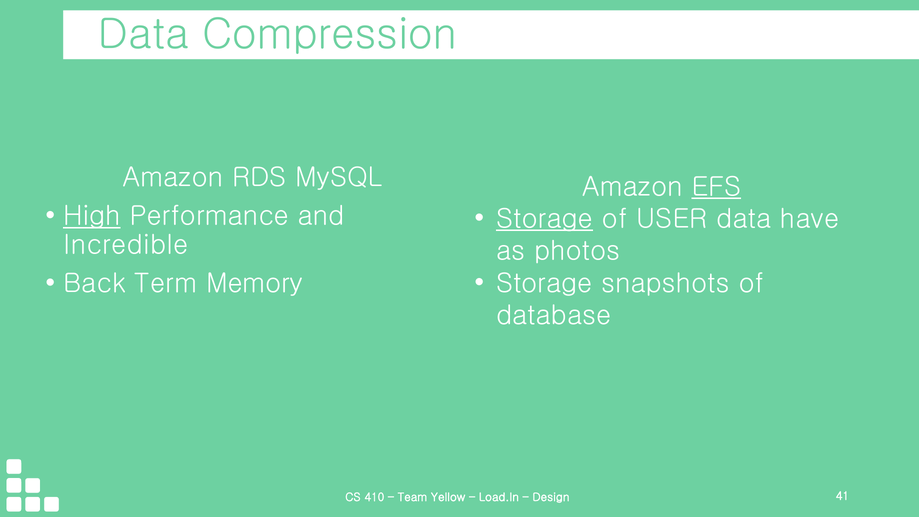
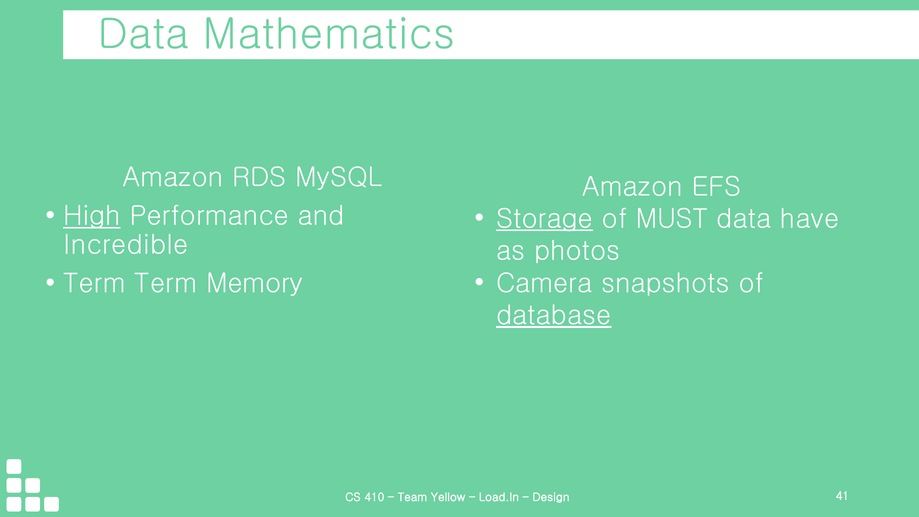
Compression: Compression -> Mathematics (329, 35)
EFS underline: present -> none (716, 187)
USER: USER -> MUST (672, 219)
Storage: Storage -> Camera (544, 283)
Back: Back -> Term (94, 284)
database underline: none -> present (554, 315)
